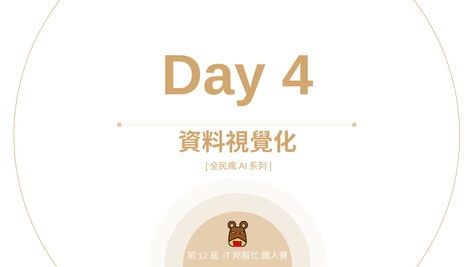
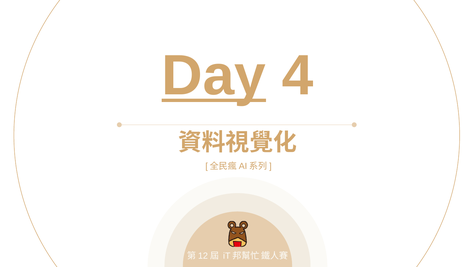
Day underline: none -> present (214, 76)
